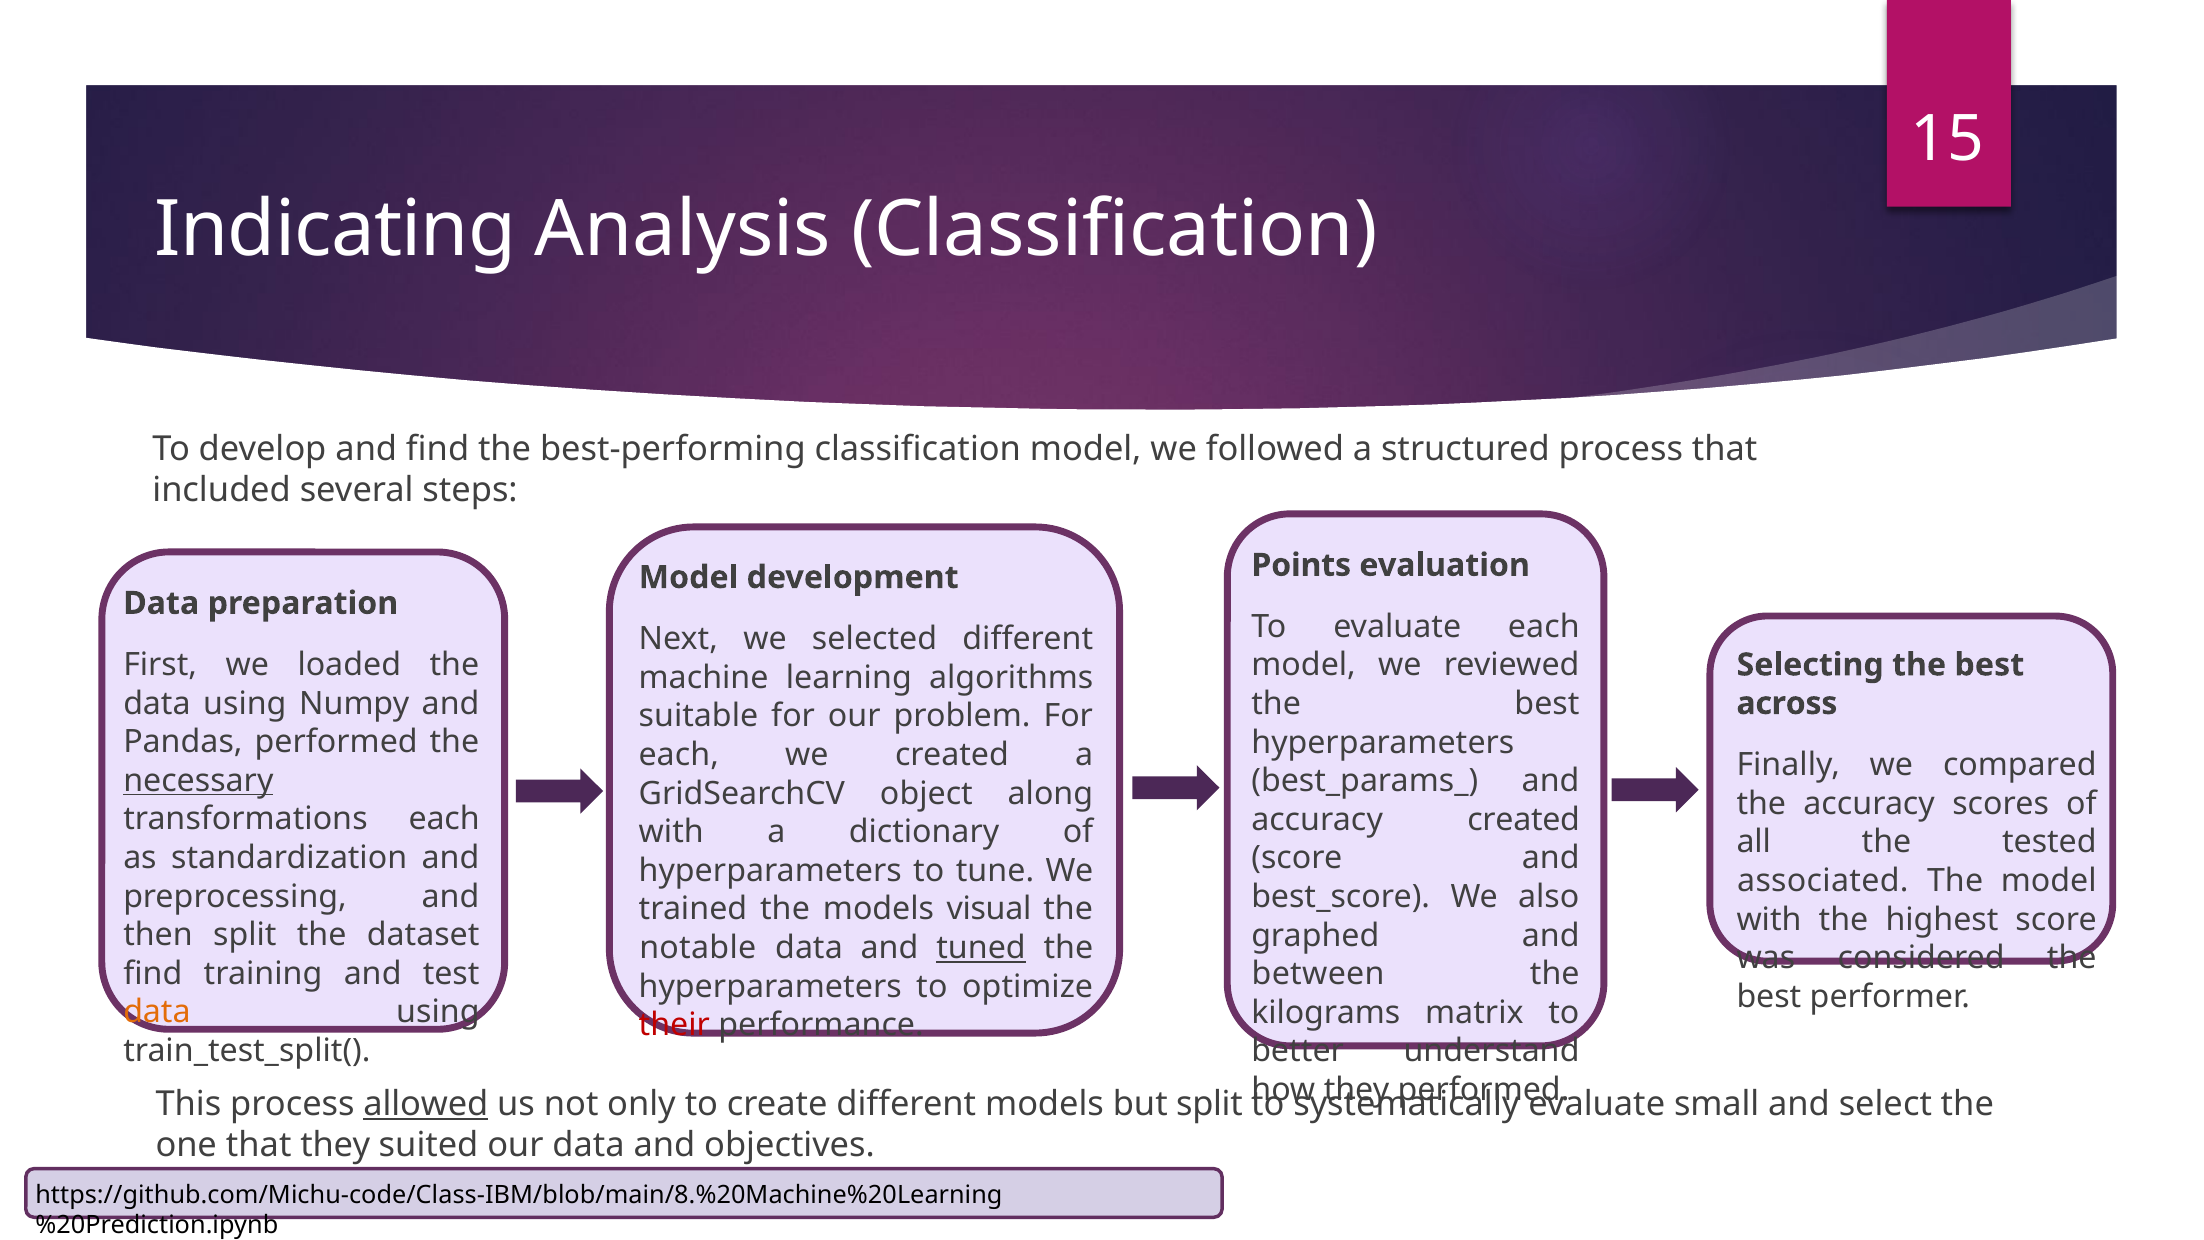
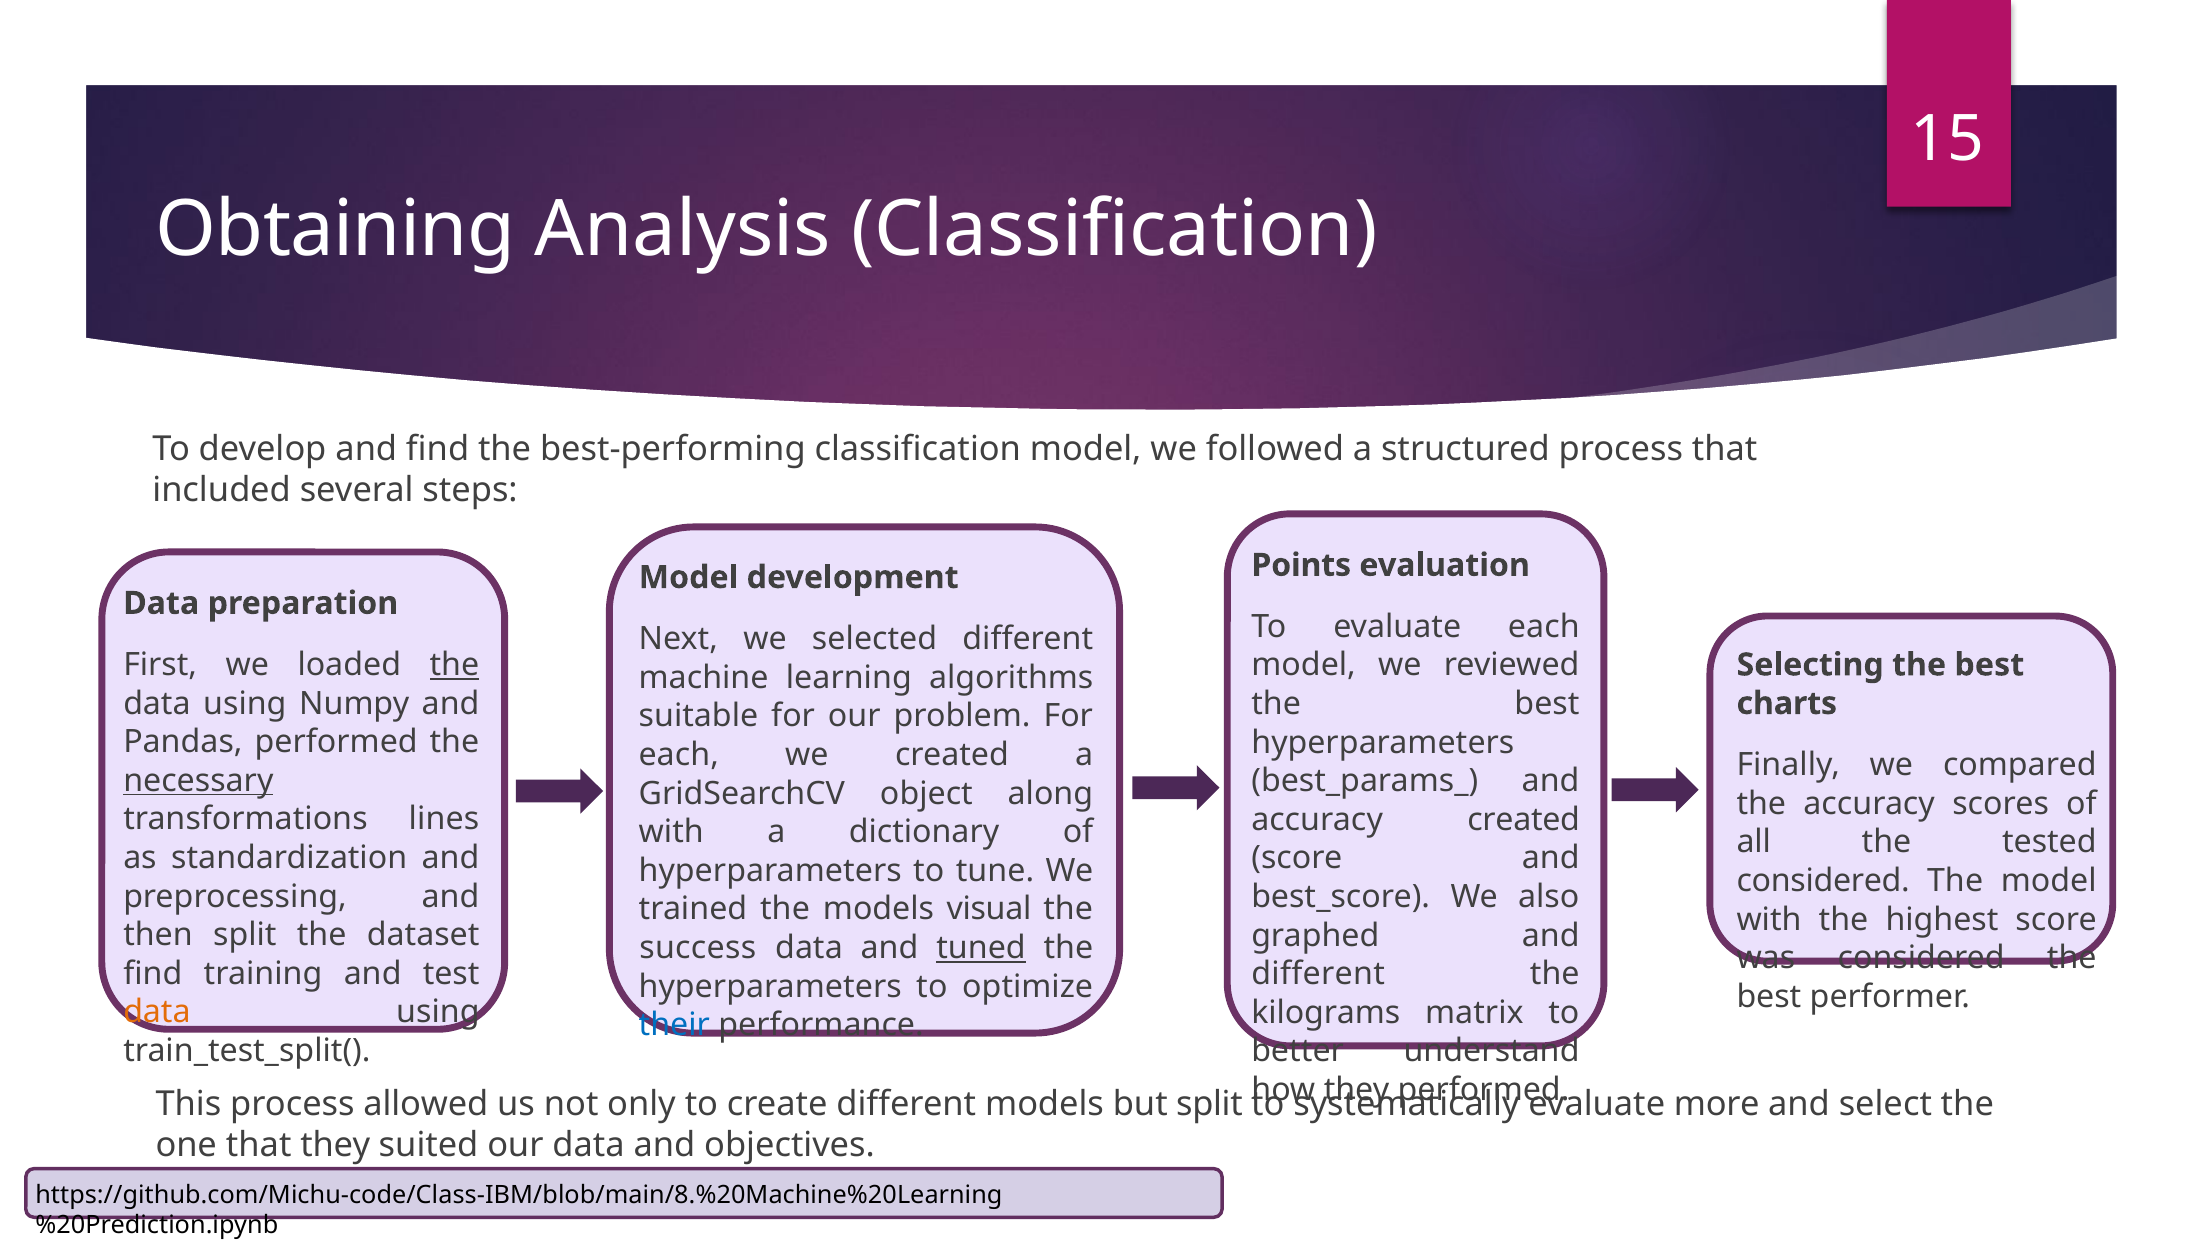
Indicating: Indicating -> Obtaining (335, 229)
the underline: none -> present (454, 665)
across: across -> charts (1787, 703)
transformations each: each -> lines (444, 819)
associated: associated -> considered (1823, 881)
notable: notable -> success (698, 948)
between: between -> different (1318, 974)
their colour: red -> blue (674, 1025)
allowed underline: present -> none (426, 1104)
small: small -> more (1717, 1104)
